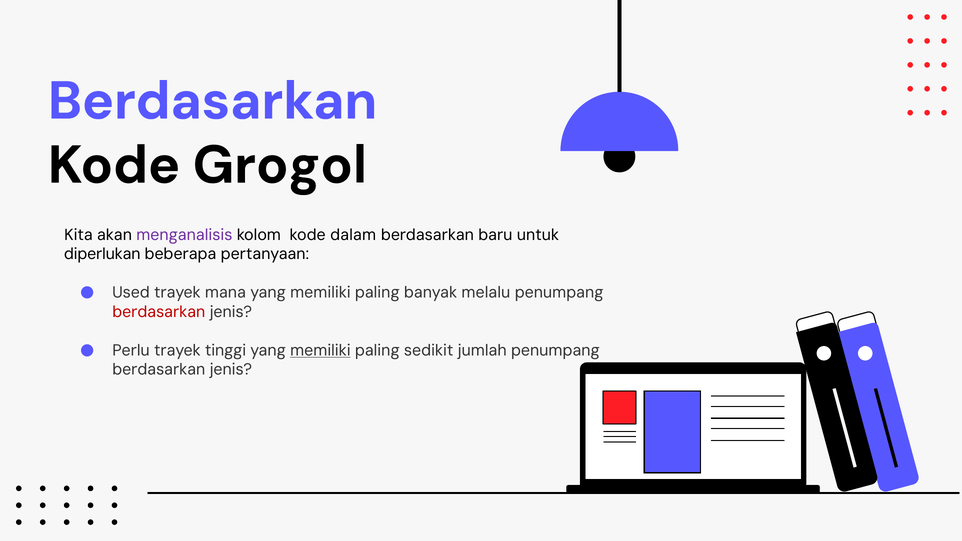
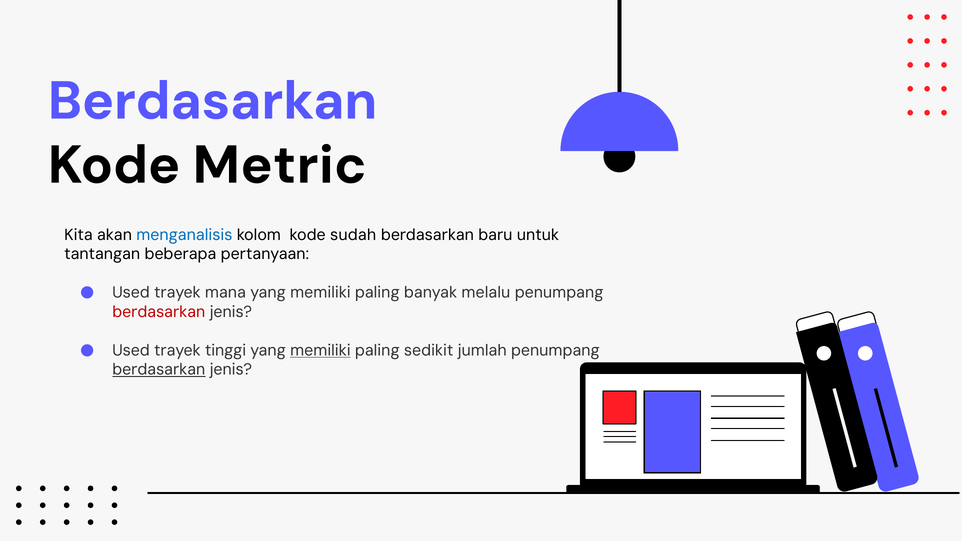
Grogol: Grogol -> Metric (280, 165)
menganalisis colour: purple -> blue (184, 235)
dalam: dalam -> sudah (353, 235)
diperlukan: diperlukan -> tantangan (102, 254)
Perlu: Perlu -> Used (131, 350)
berdasarkan underline: none -> present (159, 370)
